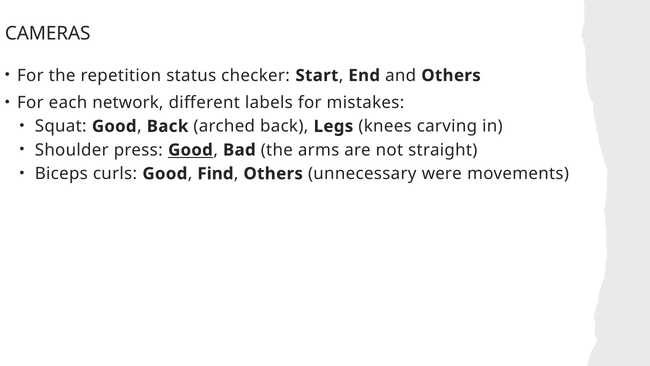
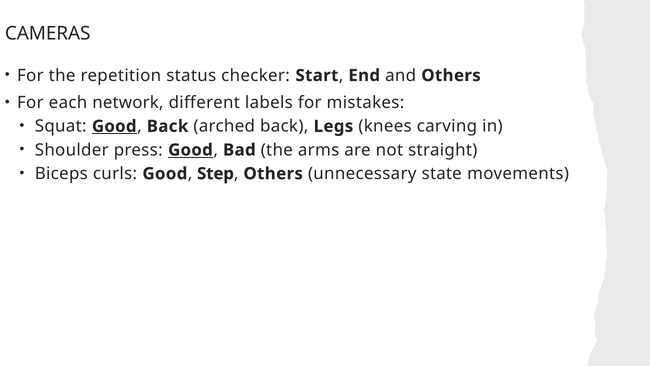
Good underline: none -> present (114, 126)
Find: Find -> Step (216, 173)
were: were -> state (442, 173)
